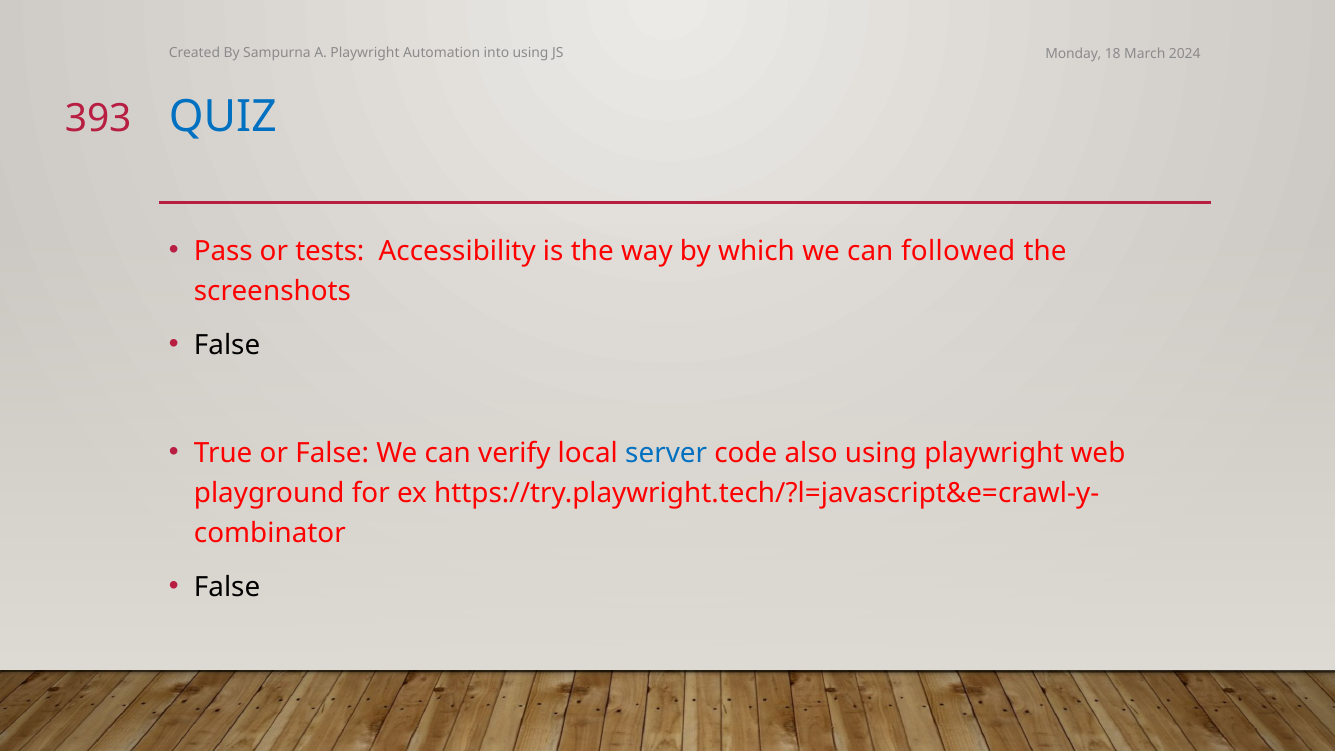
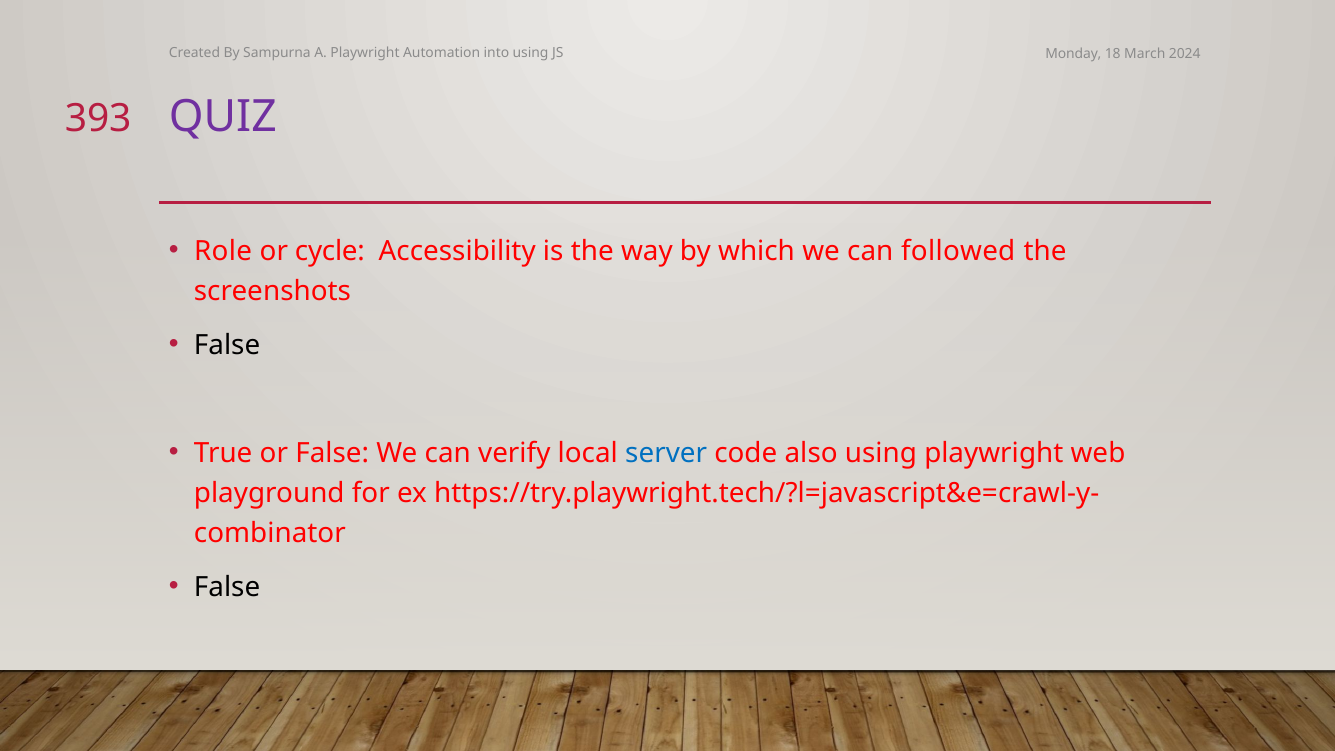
QUIZ colour: blue -> purple (223, 117)
Pass: Pass -> Role (223, 251)
tests: tests -> cycle (330, 251)
